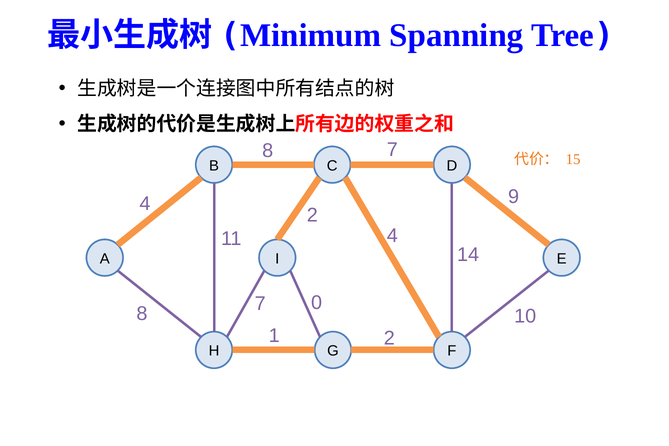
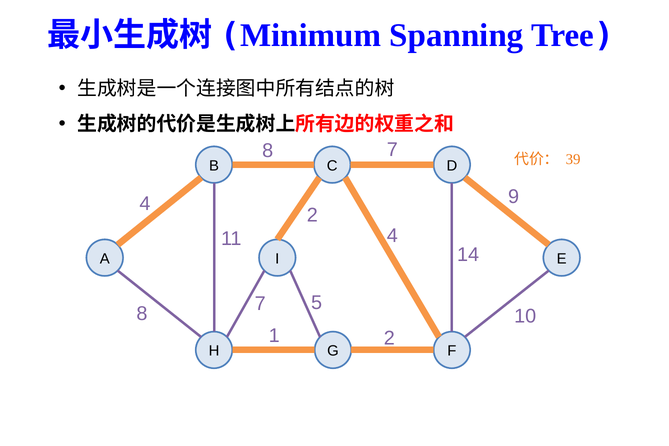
15: 15 -> 39 (573, 159)
0: 0 -> 5 (317, 303)
